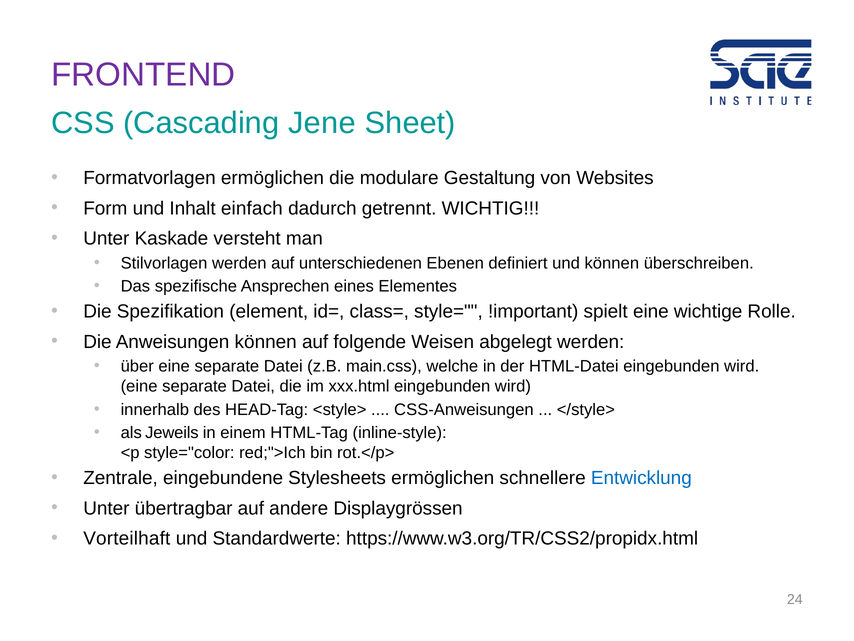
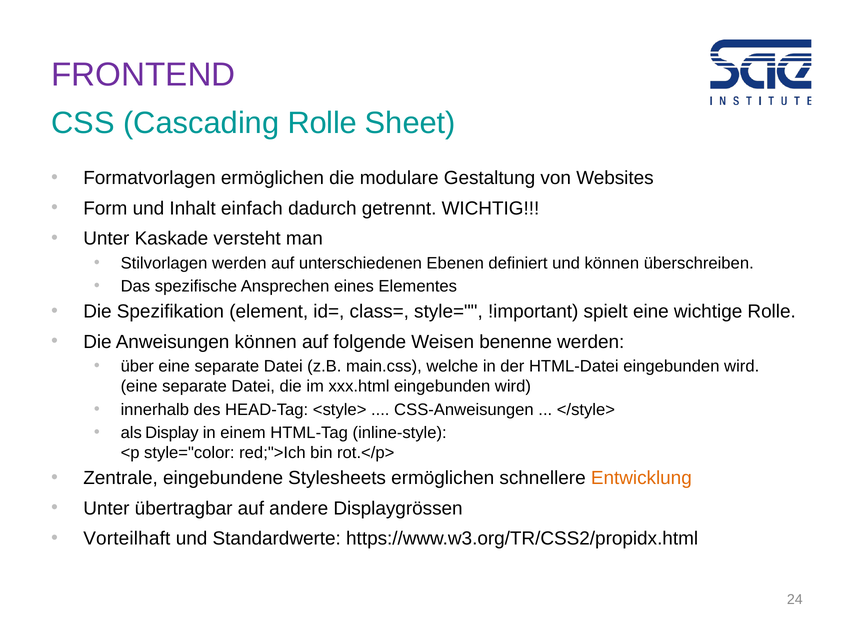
Cascading Jene: Jene -> Rolle (322, 123)
abgelegt: abgelegt -> benenne (516, 342)
Jeweils: Jeweils -> Display (172, 433)
Entwicklung colour: blue -> orange (641, 478)
